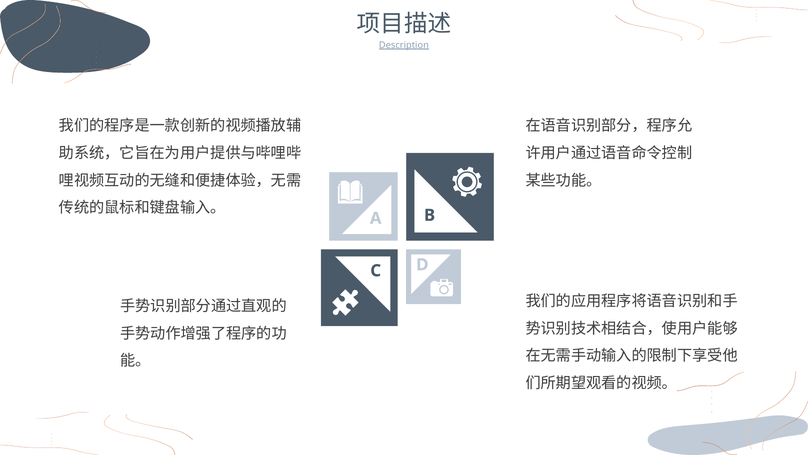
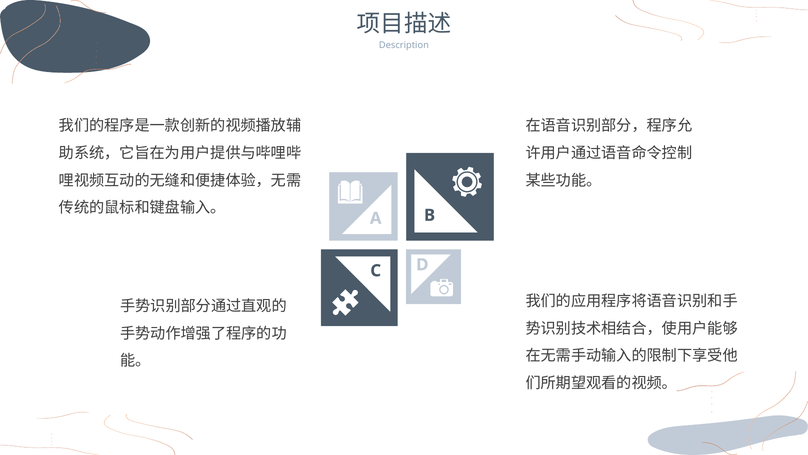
Description underline: present -> none (404, 45)
